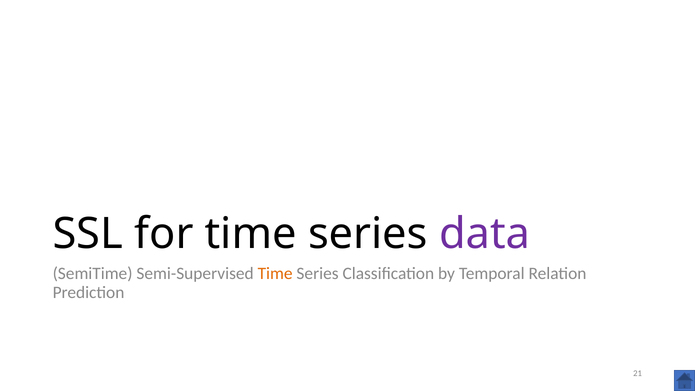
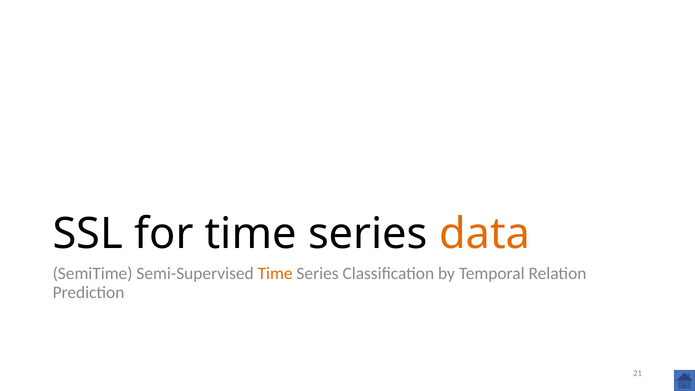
data colour: purple -> orange (485, 234)
